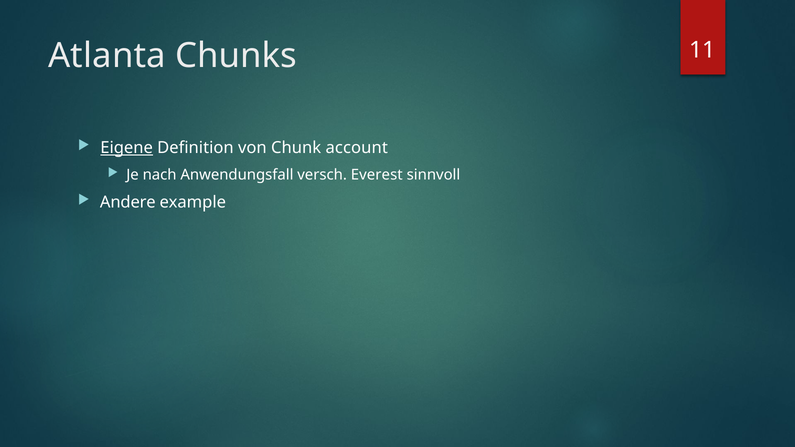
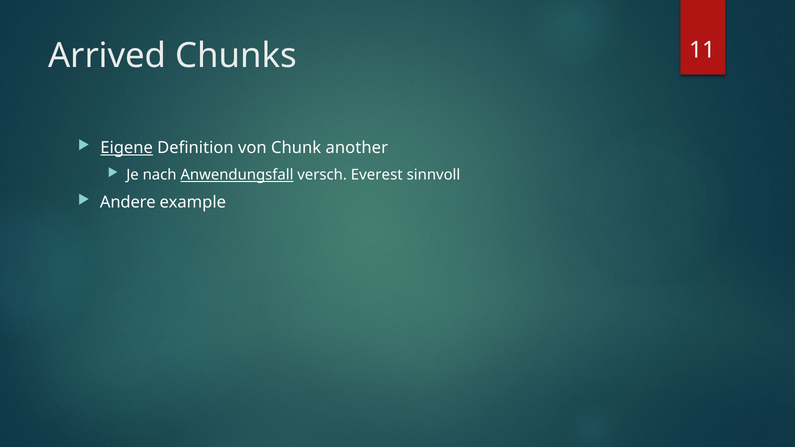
Atlanta: Atlanta -> Arrived (107, 56)
account: account -> another (357, 148)
Anwendungsfall underline: none -> present (237, 175)
